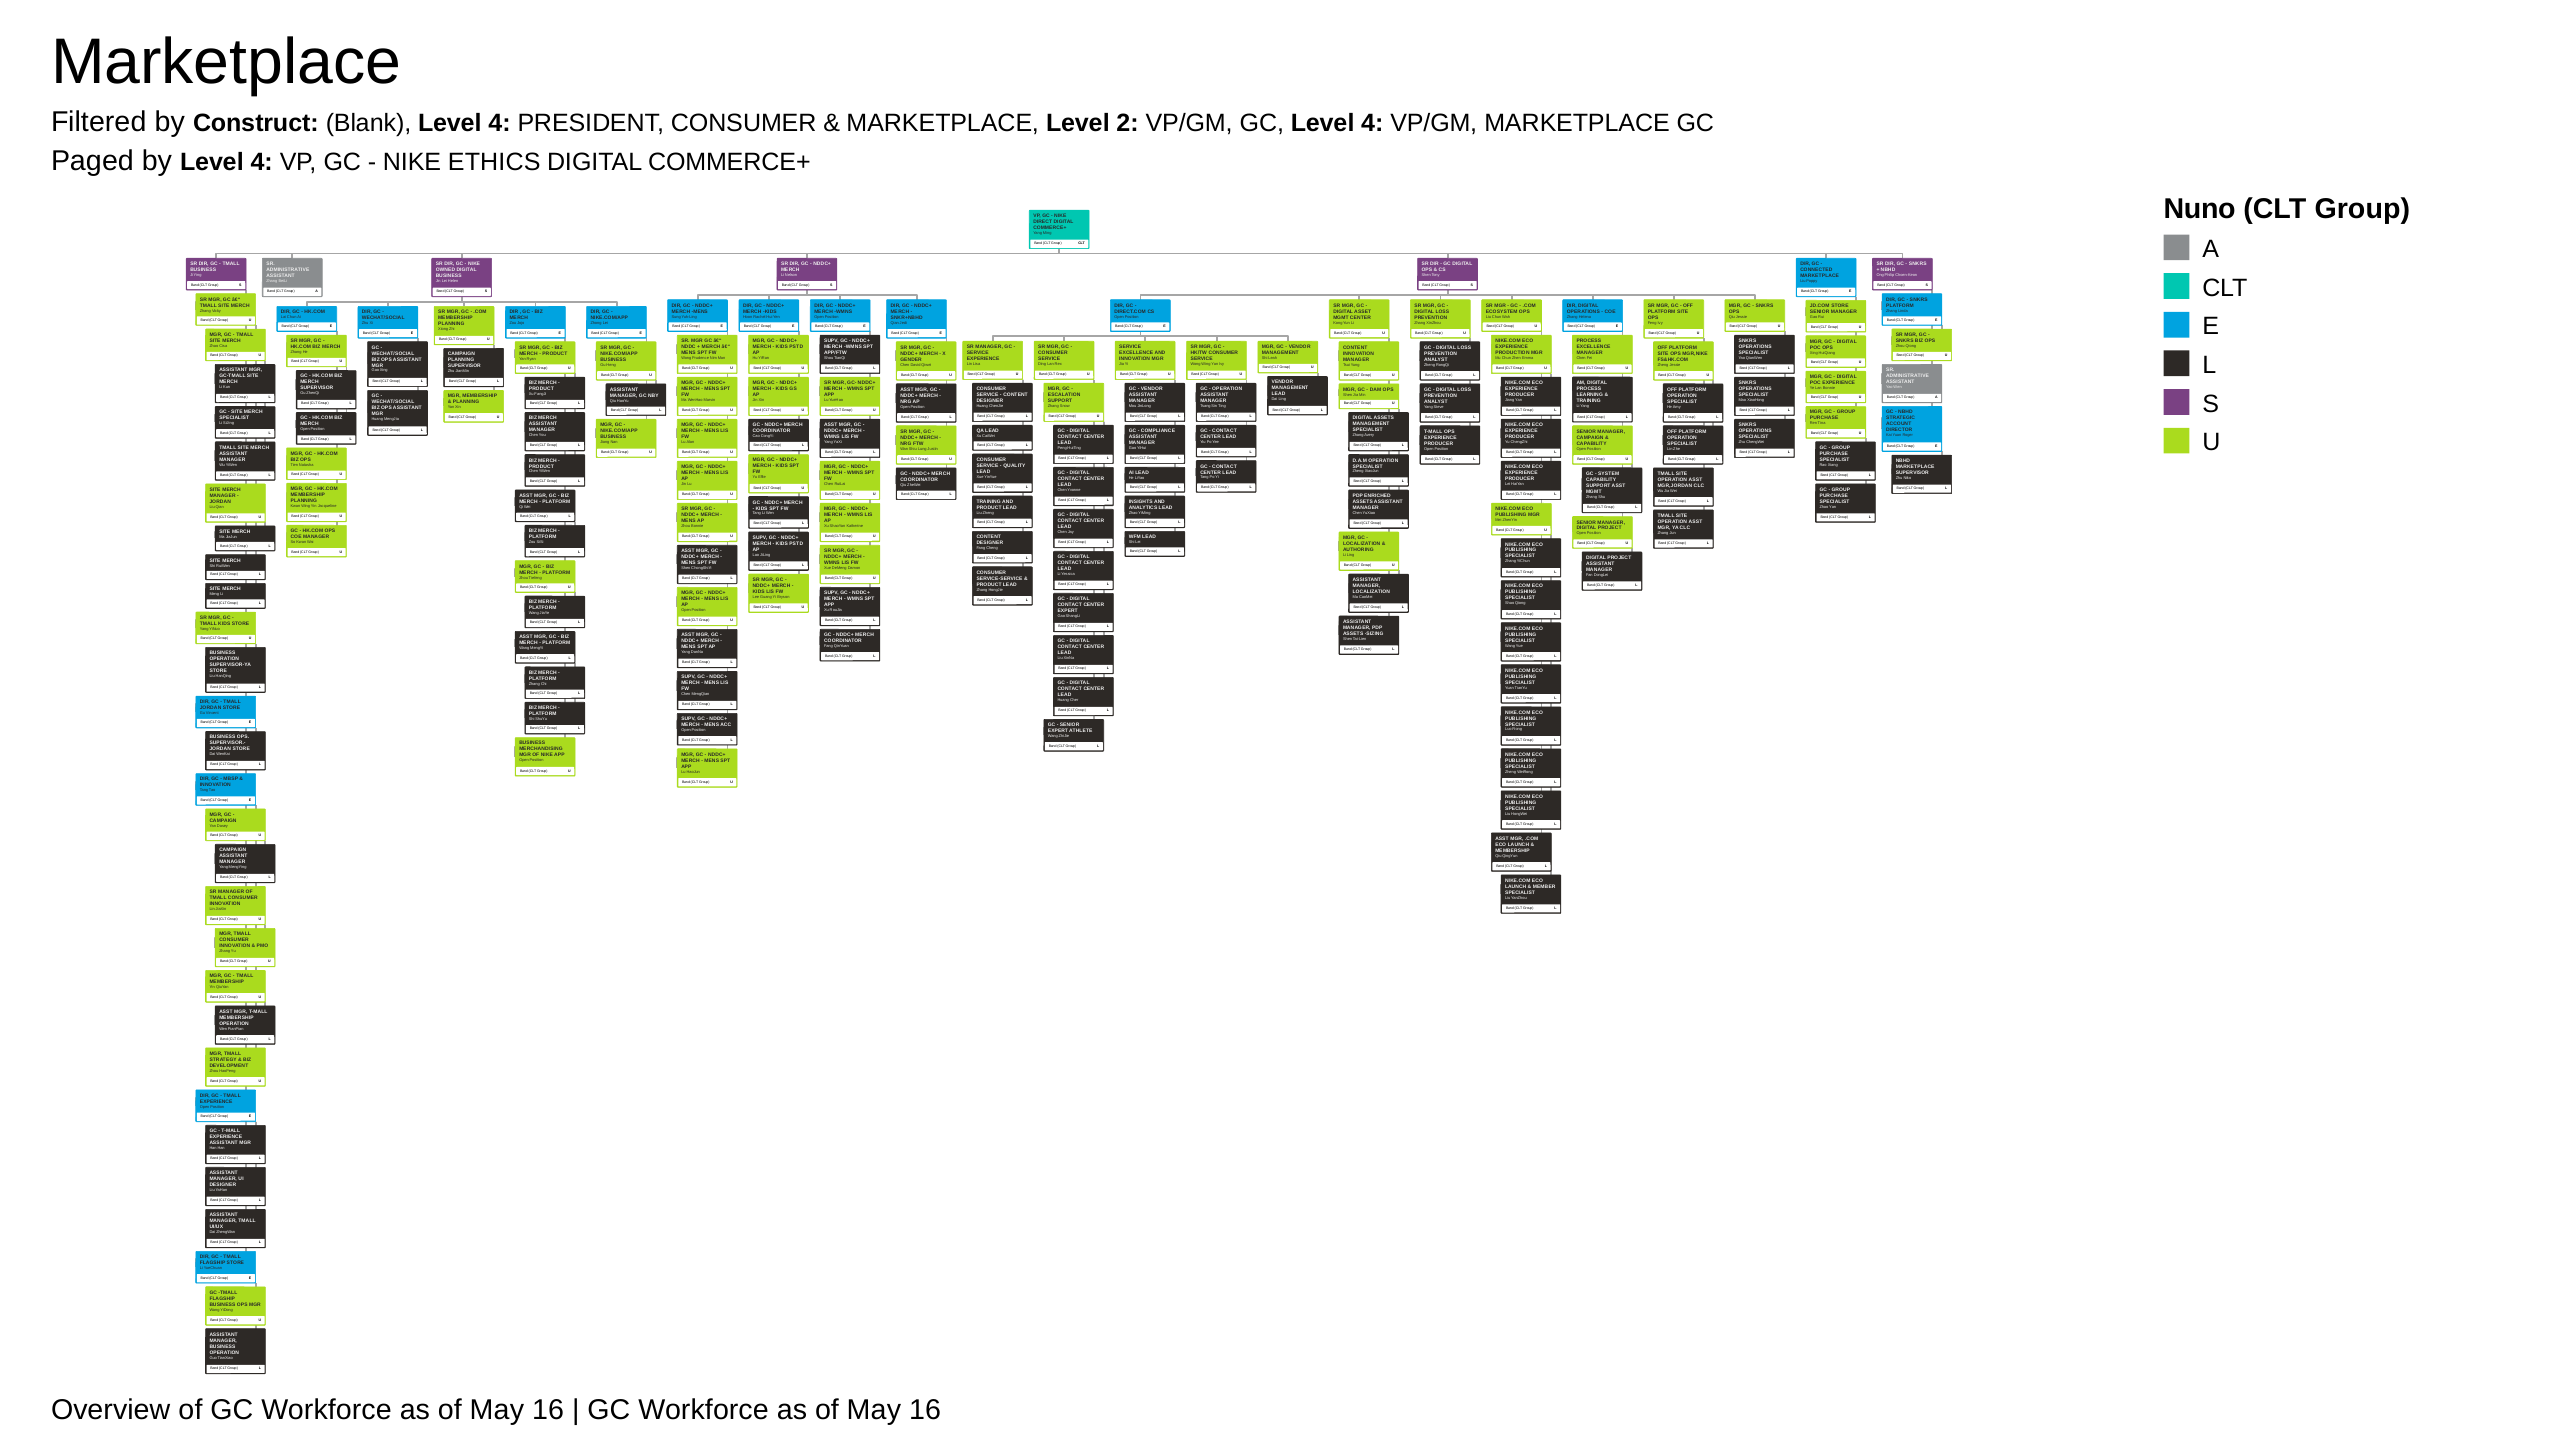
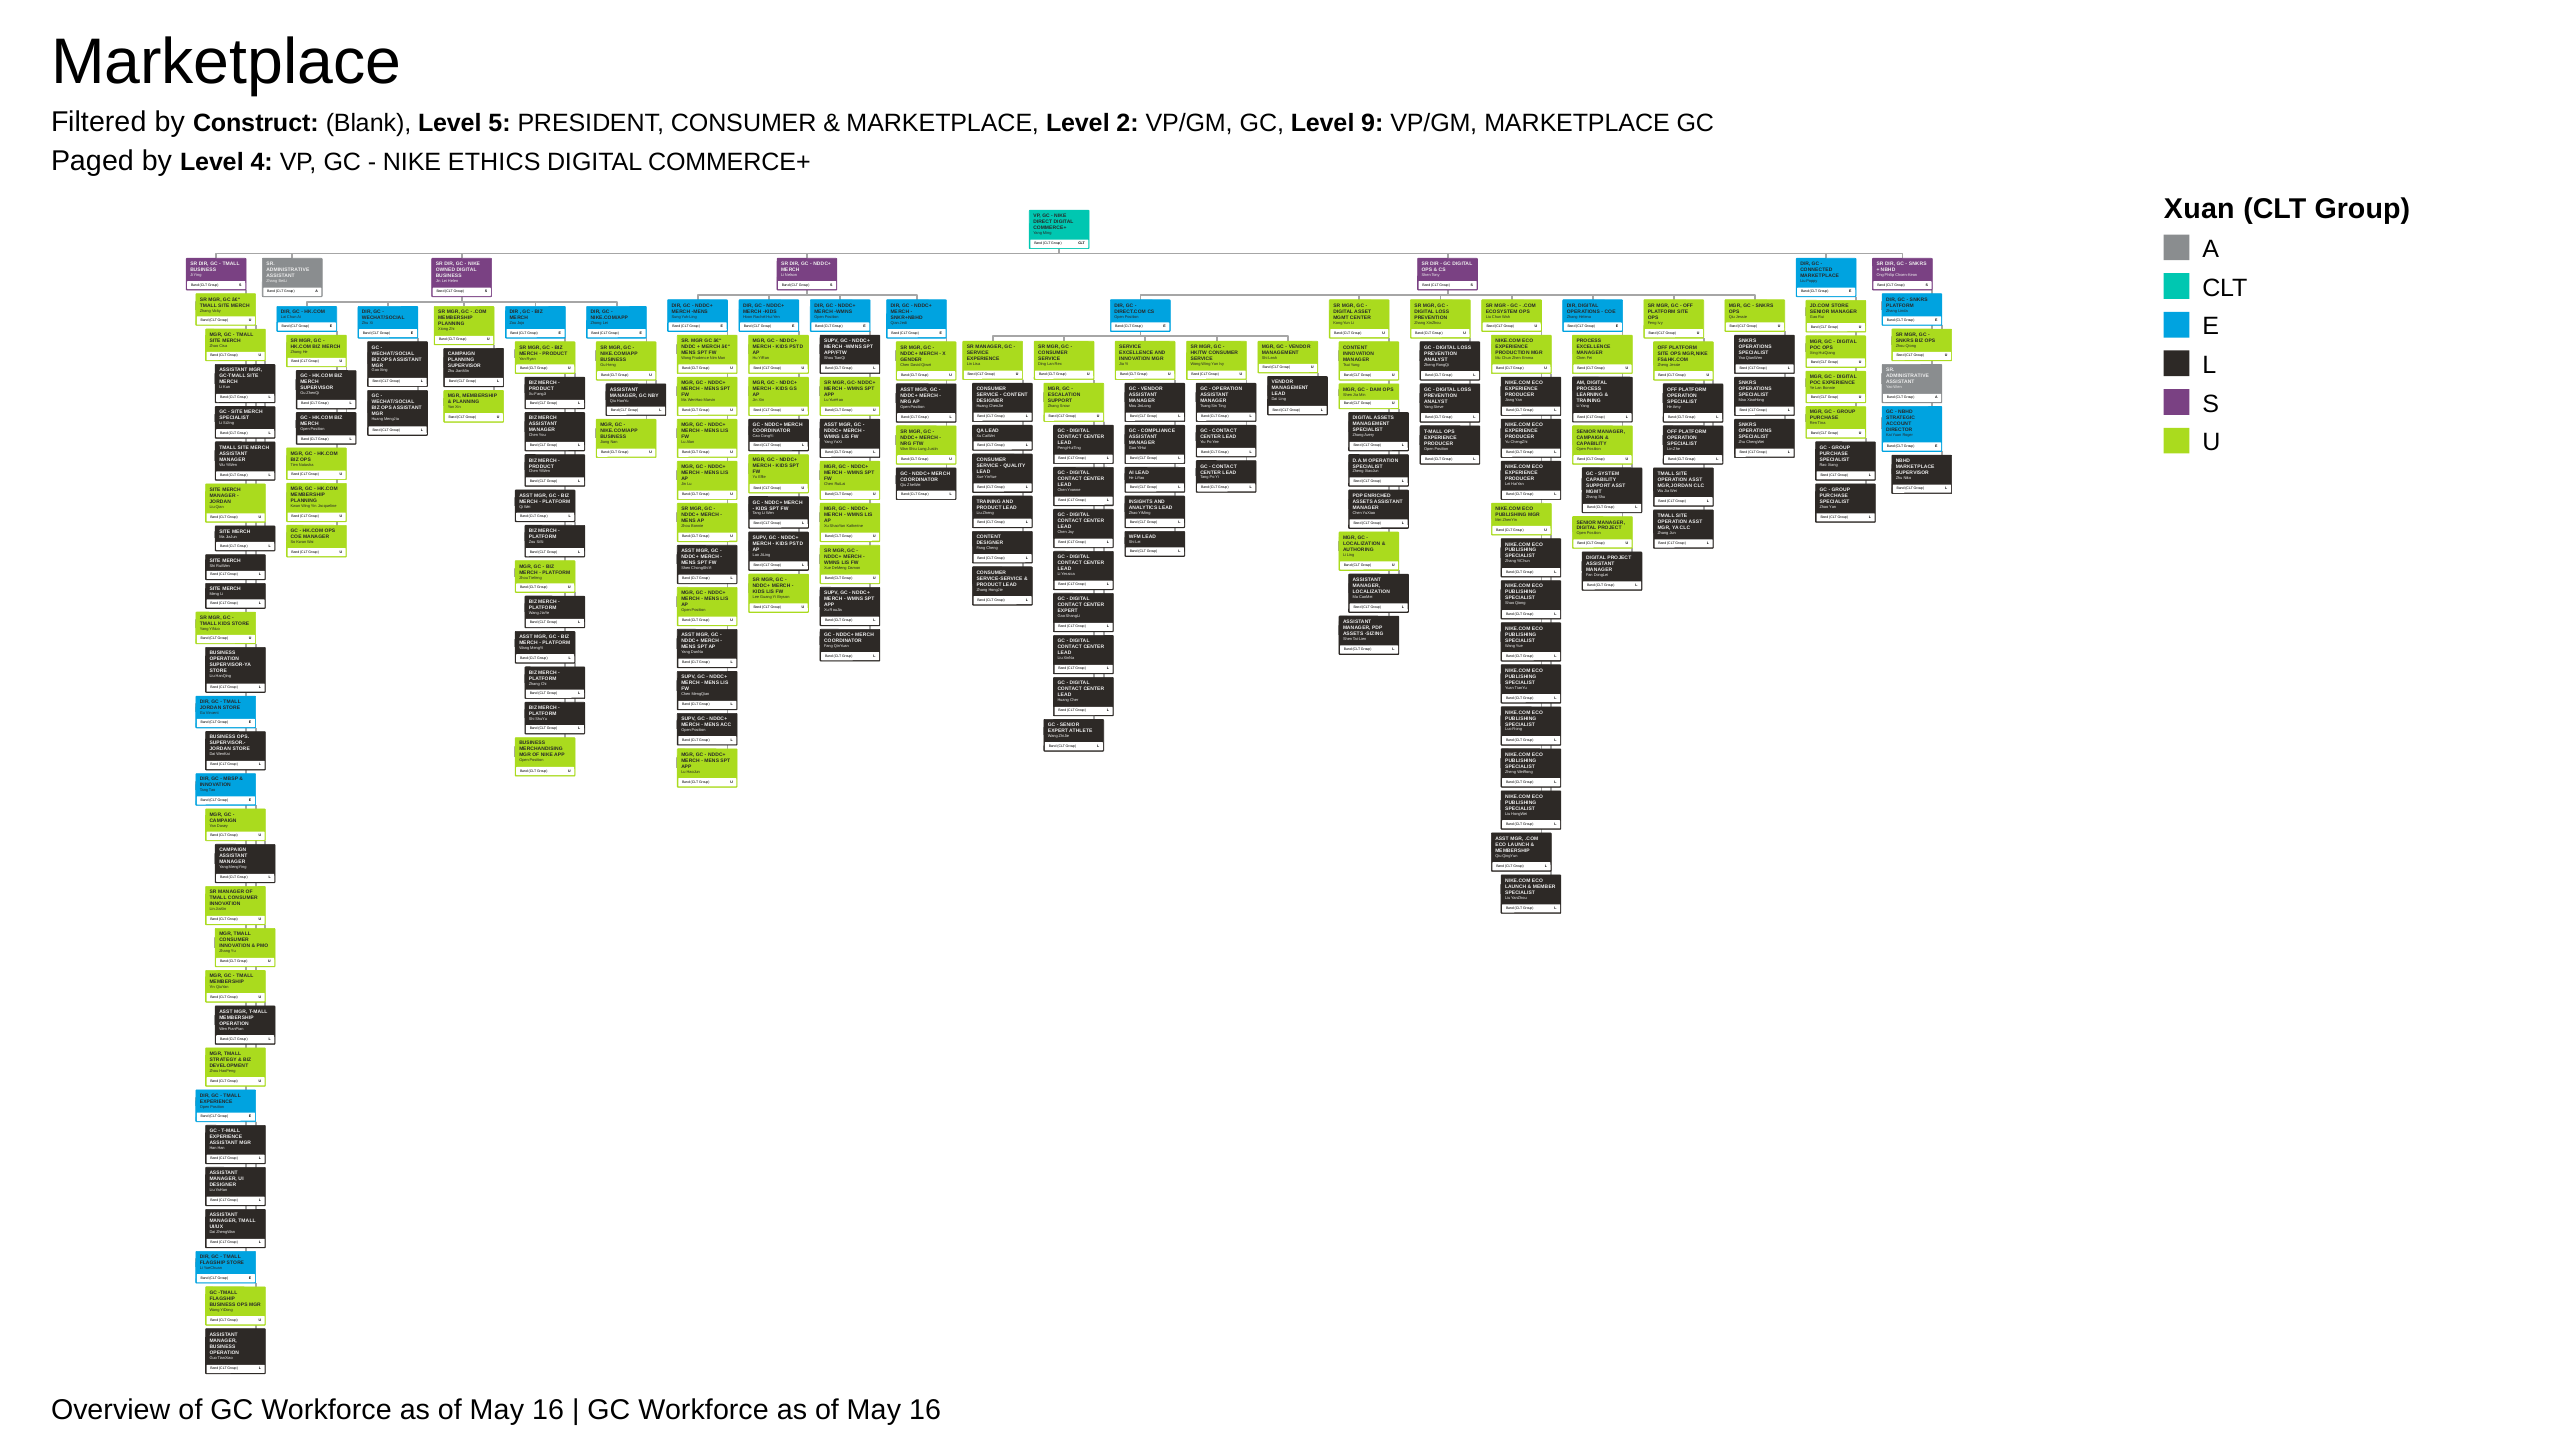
Blank Level 4: 4 -> 5 (500, 123)
GC Level 4: 4 -> 9 (1372, 123)
Nuno: Nuno -> Xuan (2199, 209)
